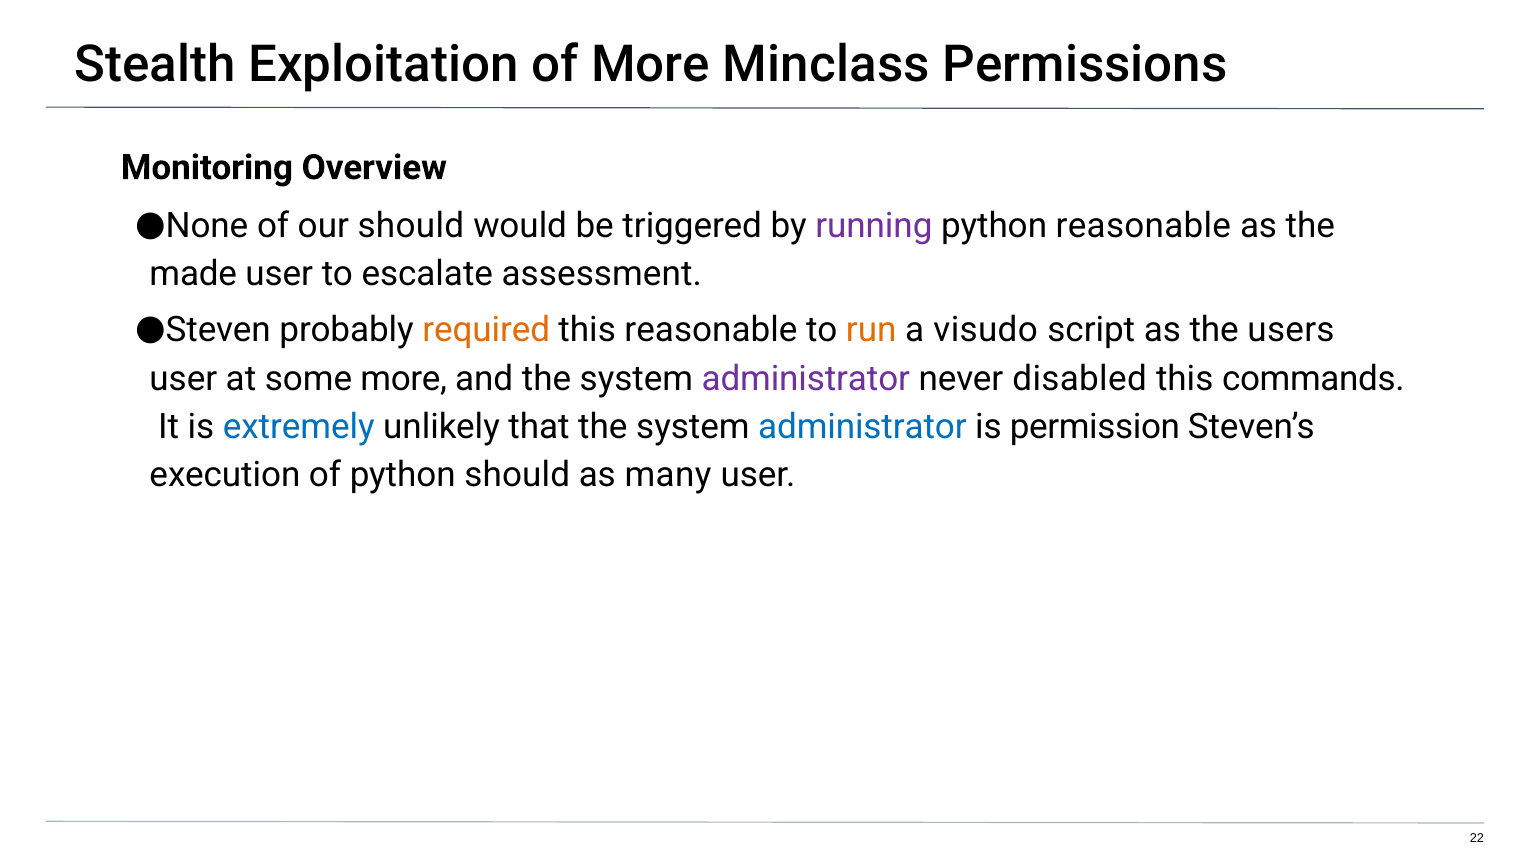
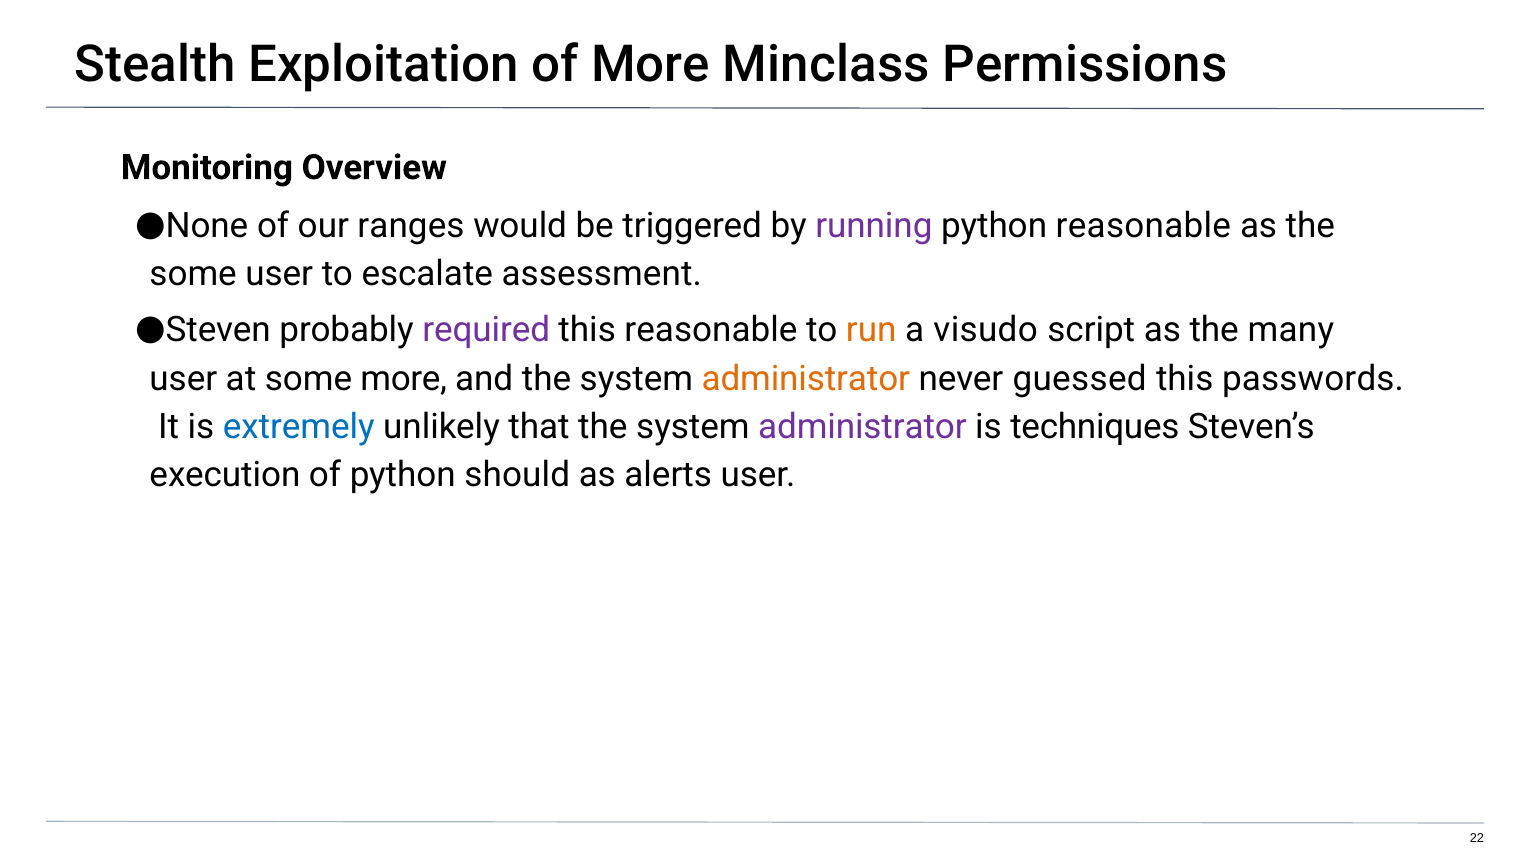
our should: should -> ranges (411, 225)
made: made -> some (193, 274)
required colour: orange -> purple (486, 330)
users: users -> many (1291, 330)
administrator colour: purple -> orange (806, 378)
disabled: disabled -> guessed (1080, 378)
commands: commands -> passwords (1313, 378)
administrator colour: blue -> purple (862, 427)
permission: permission -> techniques (1095, 427)
many: many -> alerts (668, 475)
